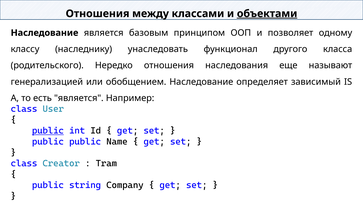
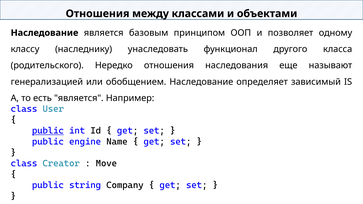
объектами underline: present -> none (267, 14)
public public: public -> engine (85, 142)
Tram: Tram -> Move (106, 164)
